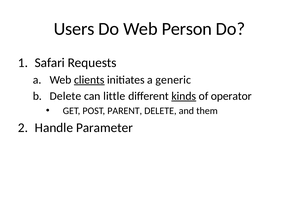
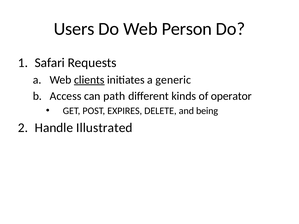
Delete: Delete -> Access (66, 96)
little: little -> path (114, 96)
kinds underline: present -> none (184, 96)
PARENT: PARENT -> EXPIRES (125, 111)
them: them -> being (207, 111)
Parameter: Parameter -> Illustrated (104, 128)
